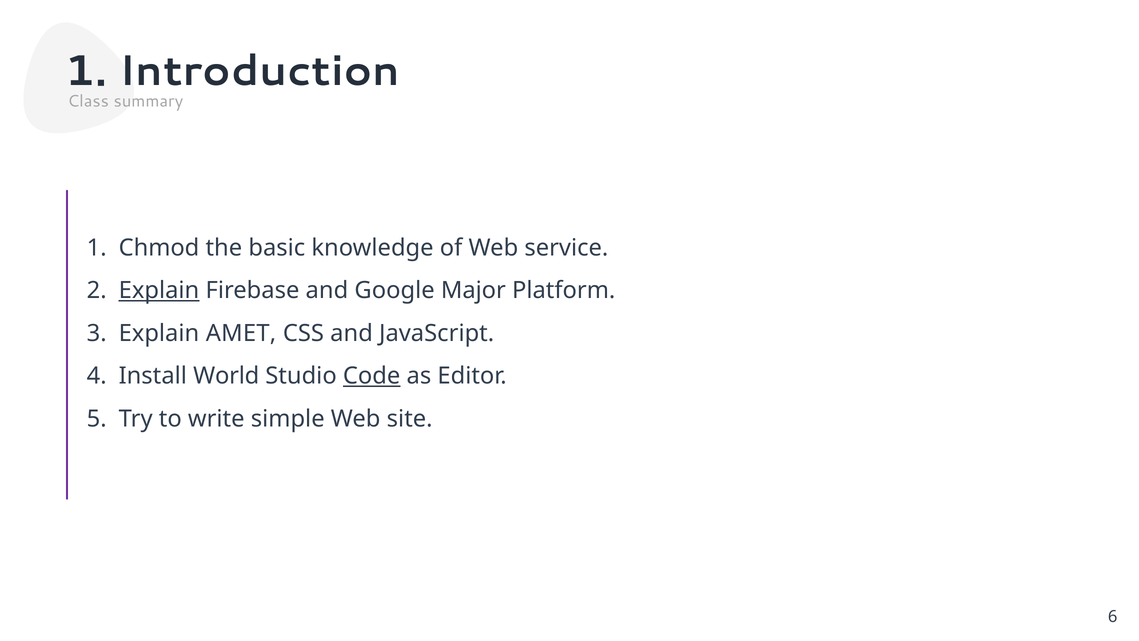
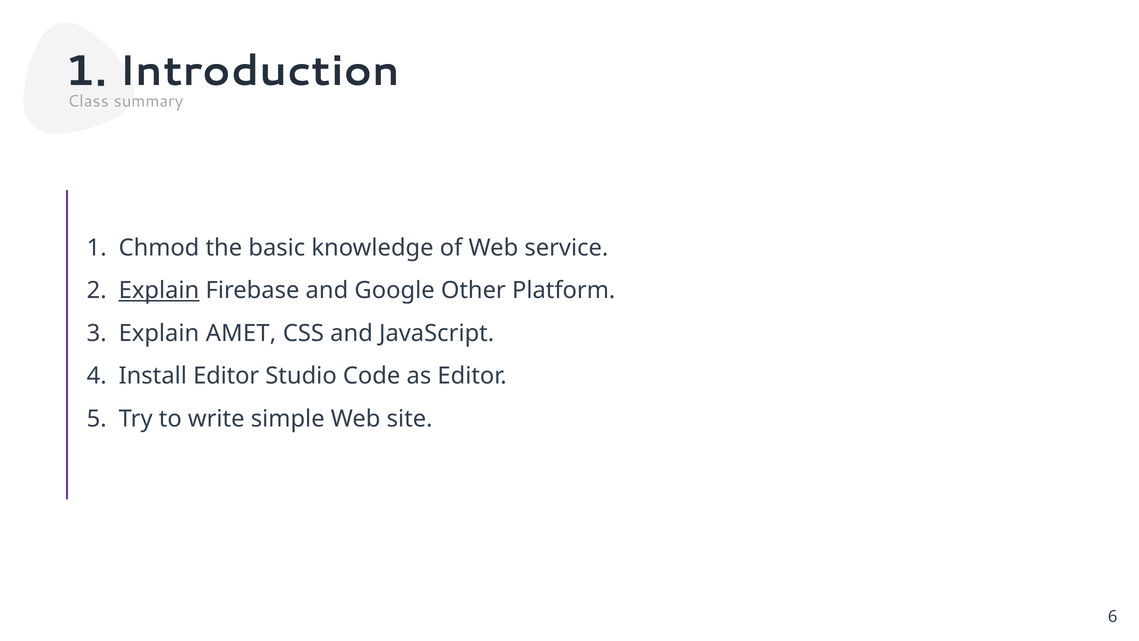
Major: Major -> Other (473, 290)
Install World: World -> Editor (226, 376)
Code underline: present -> none (372, 376)
